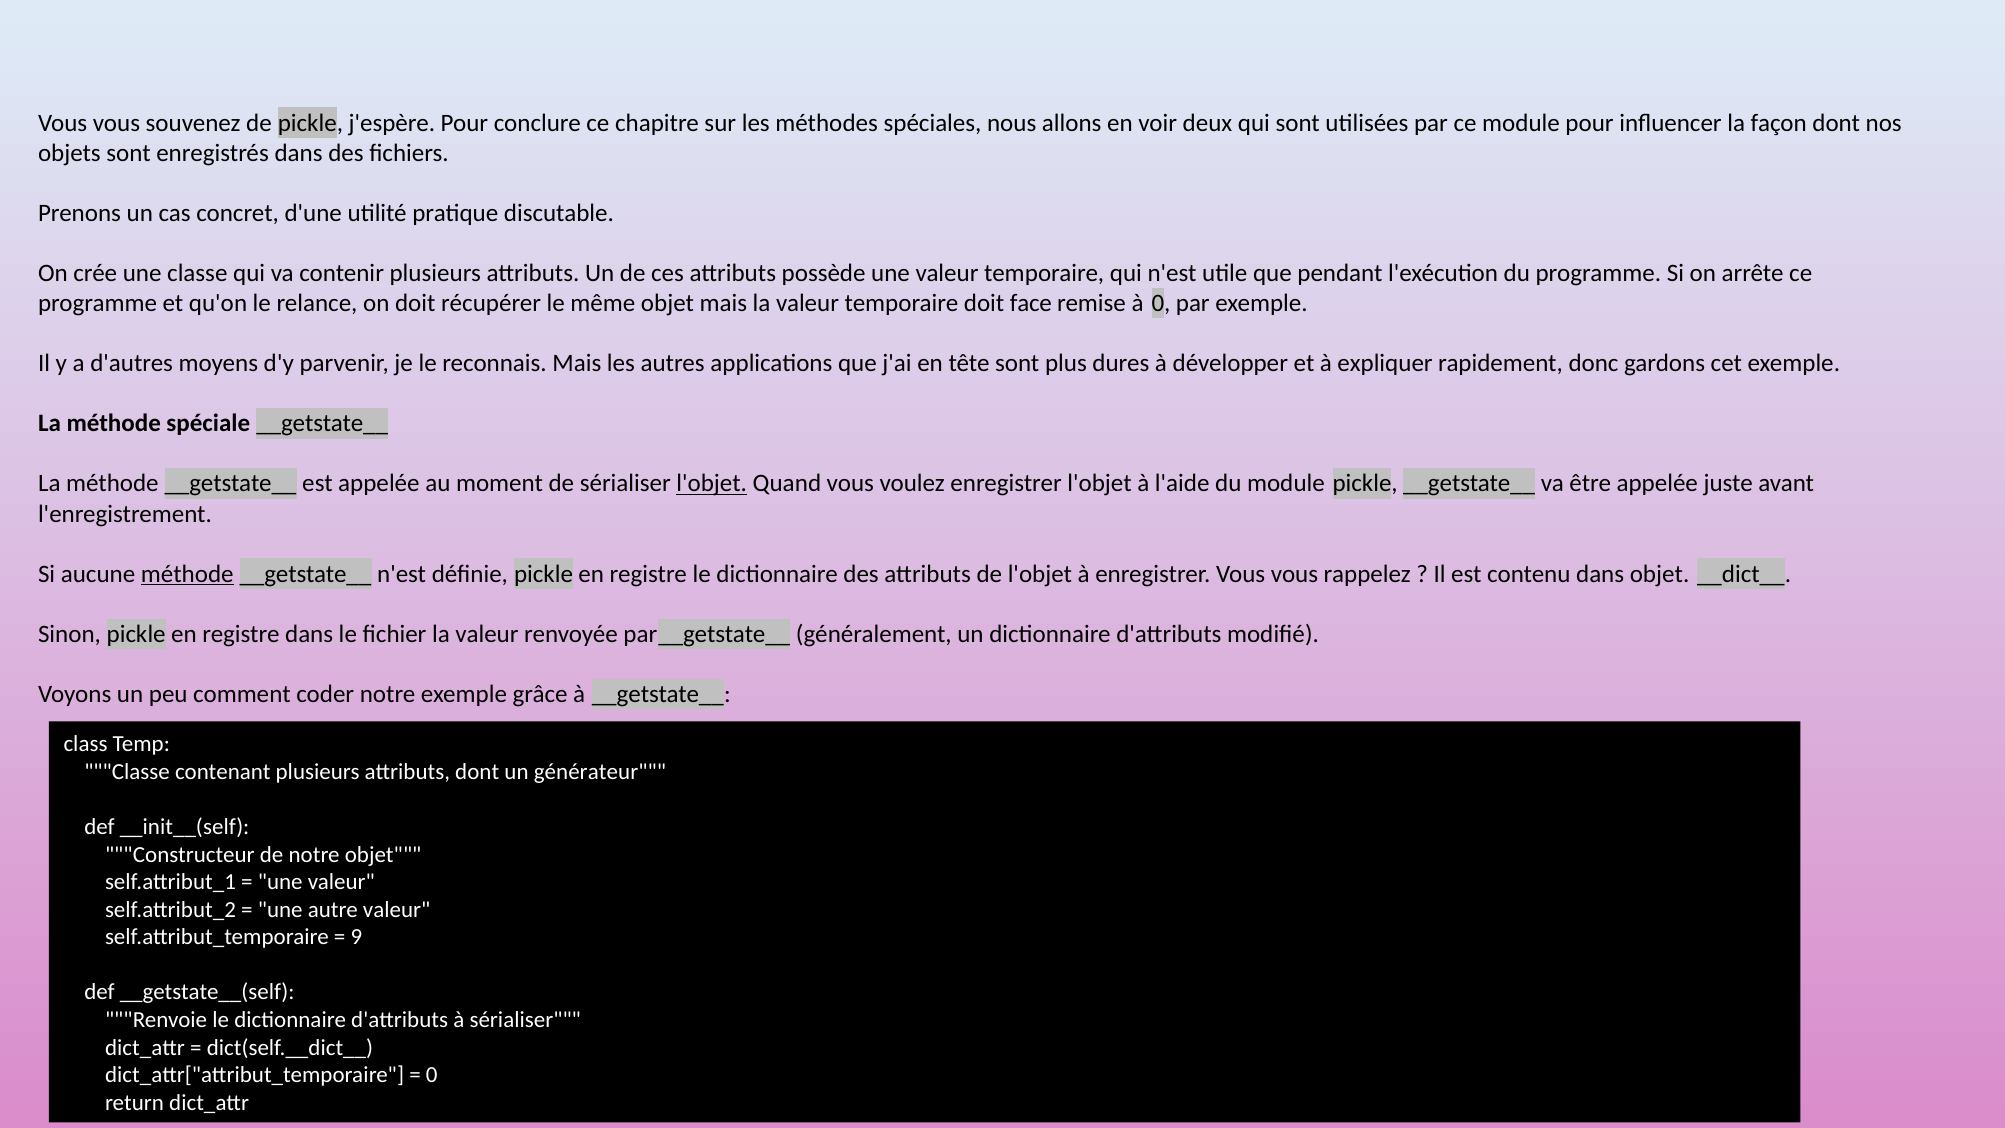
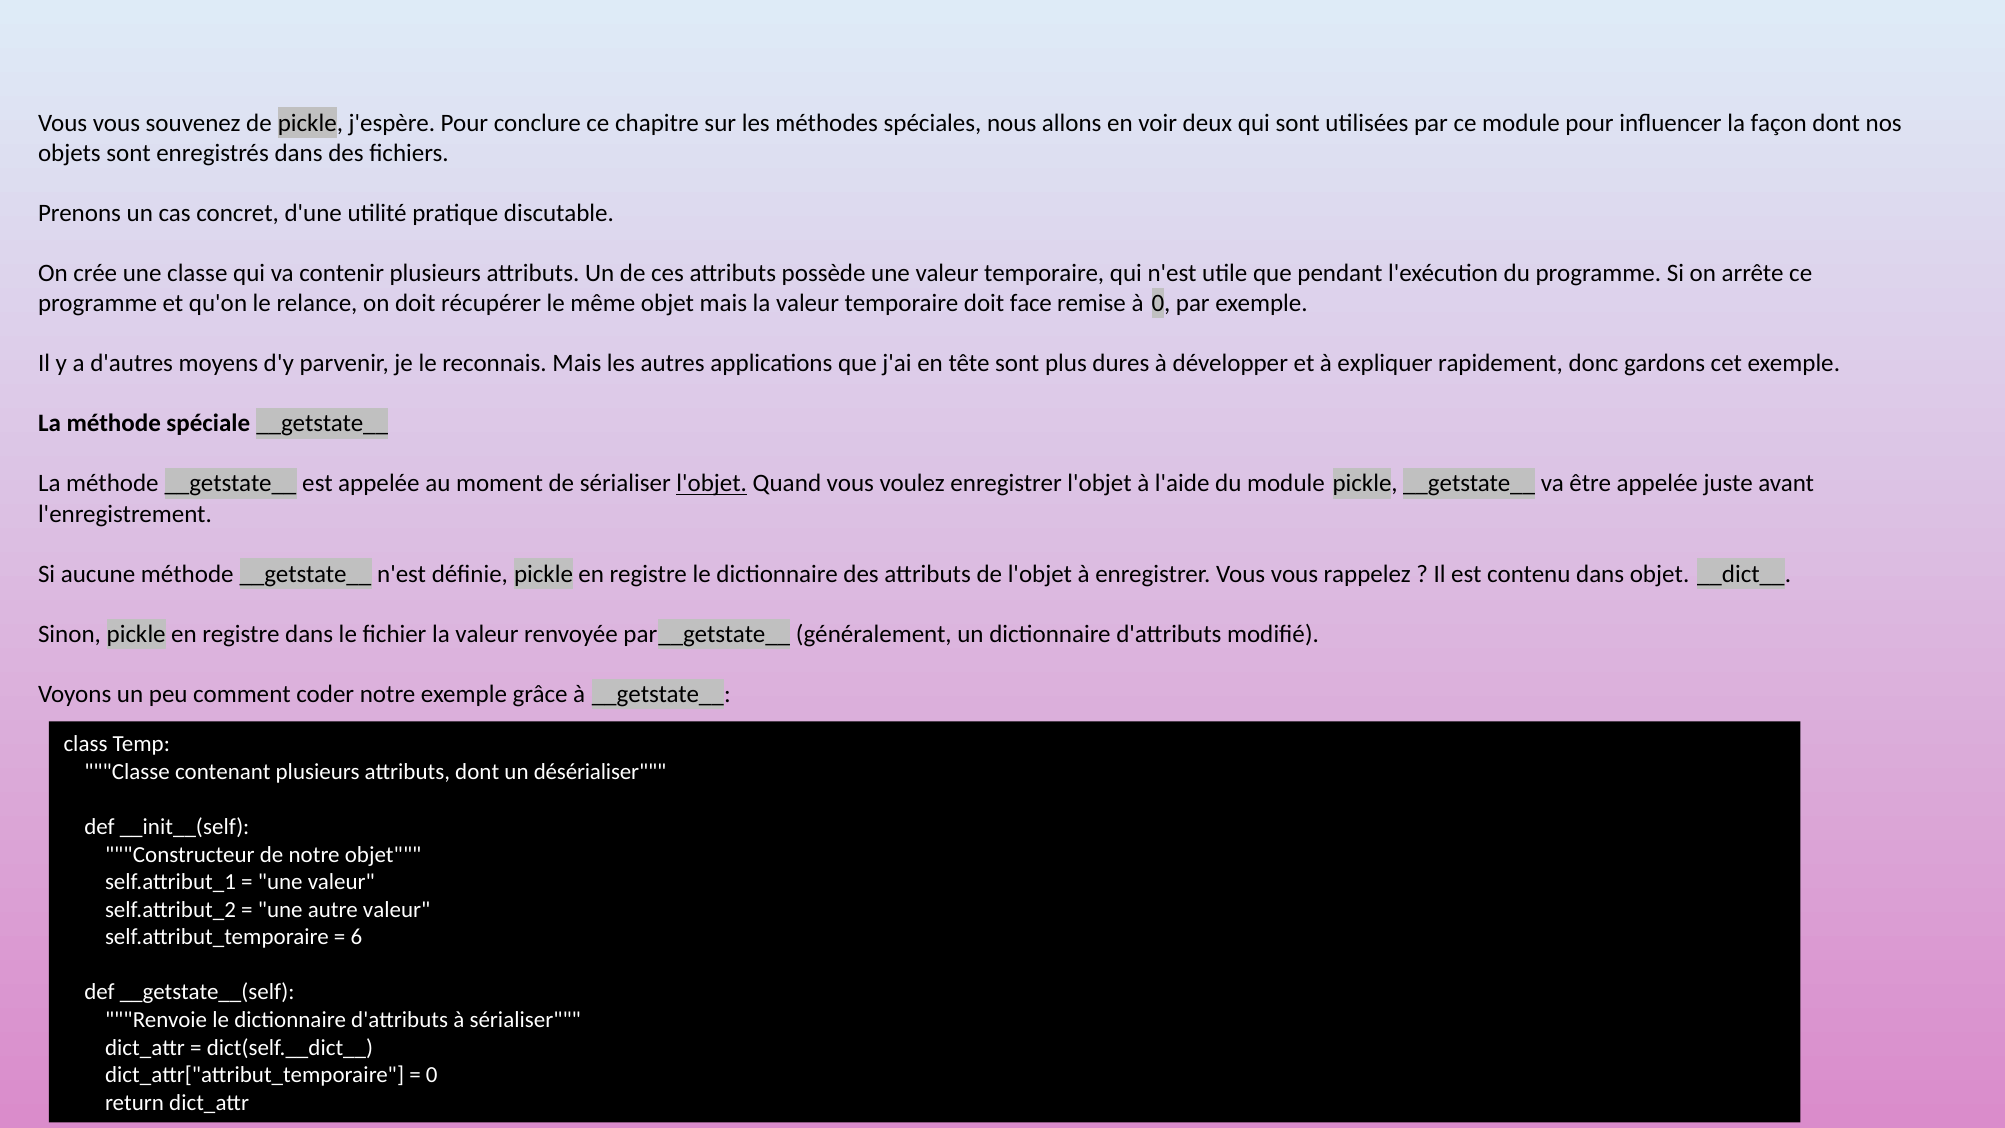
méthode underline: present -> none (187, 574)
générateur: générateur -> désérialiser (600, 772)
9: 9 -> 6 (357, 937)
